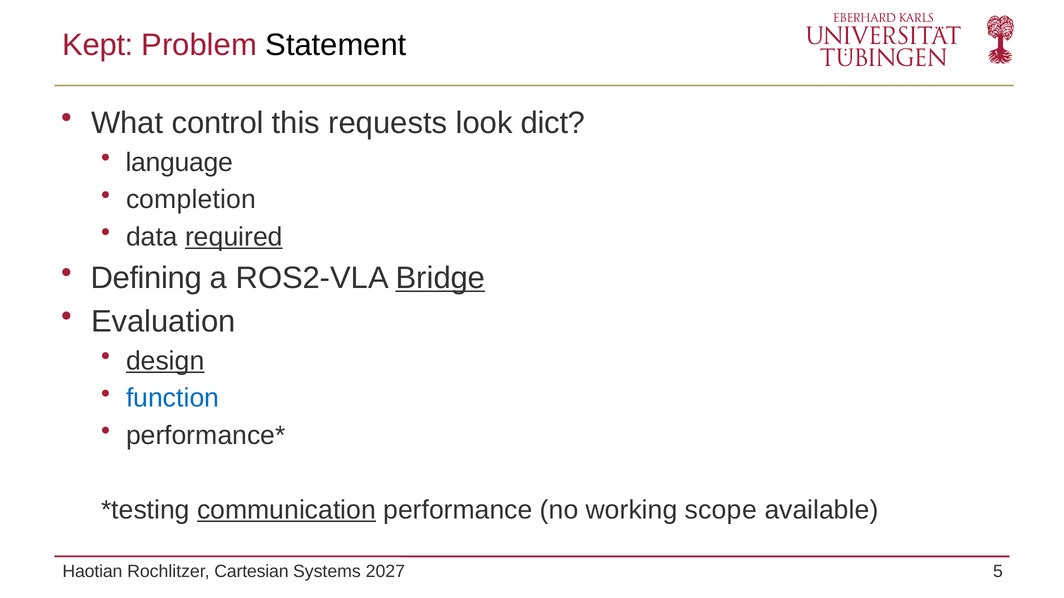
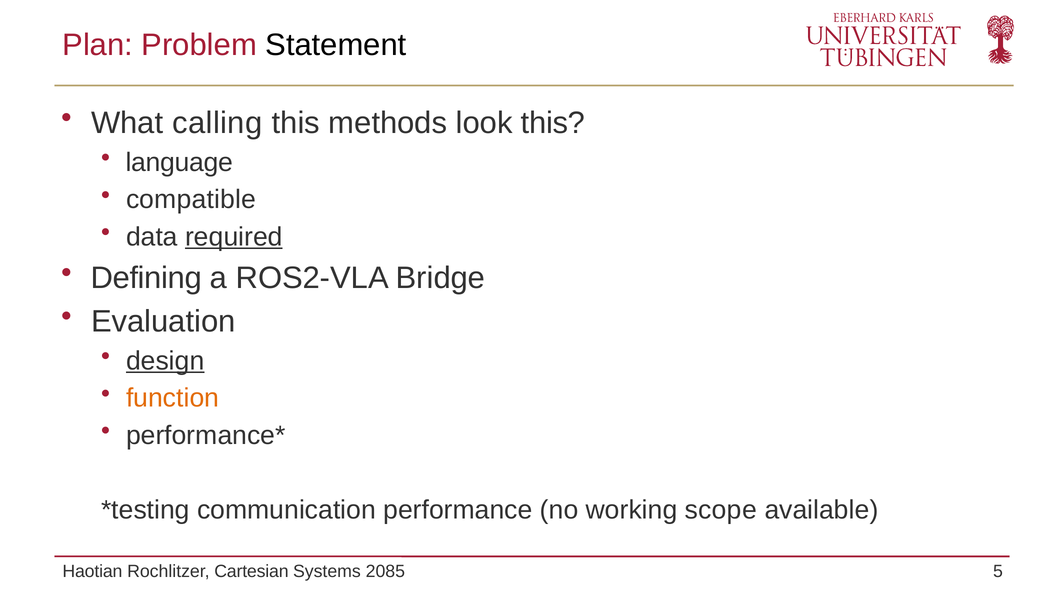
Kept: Kept -> Plan (98, 45)
control: control -> calling (217, 123)
requests: requests -> methods (388, 123)
look dict: dict -> this (553, 123)
completion: completion -> compatible (191, 200)
Bridge underline: present -> none (440, 278)
function colour: blue -> orange (173, 398)
communication underline: present -> none (286, 510)
2027: 2027 -> 2085 (385, 572)
